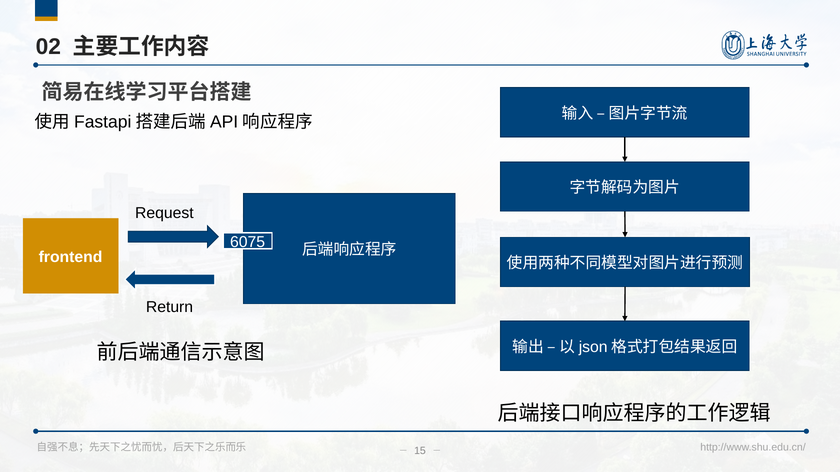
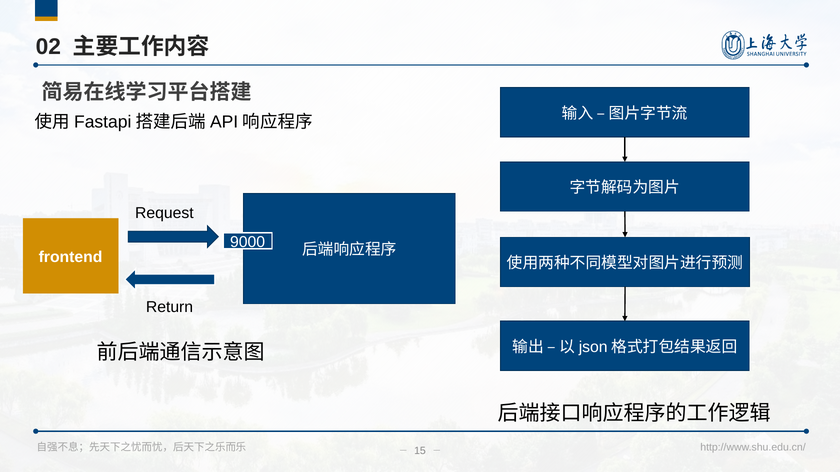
6075: 6075 -> 9000 (248, 242)
